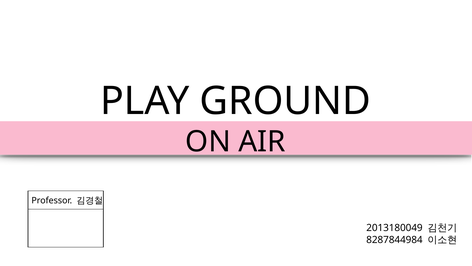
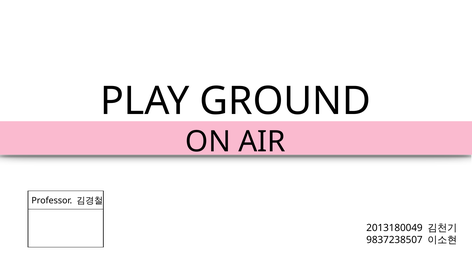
8287844984: 8287844984 -> 9837238507 (394, 239)
